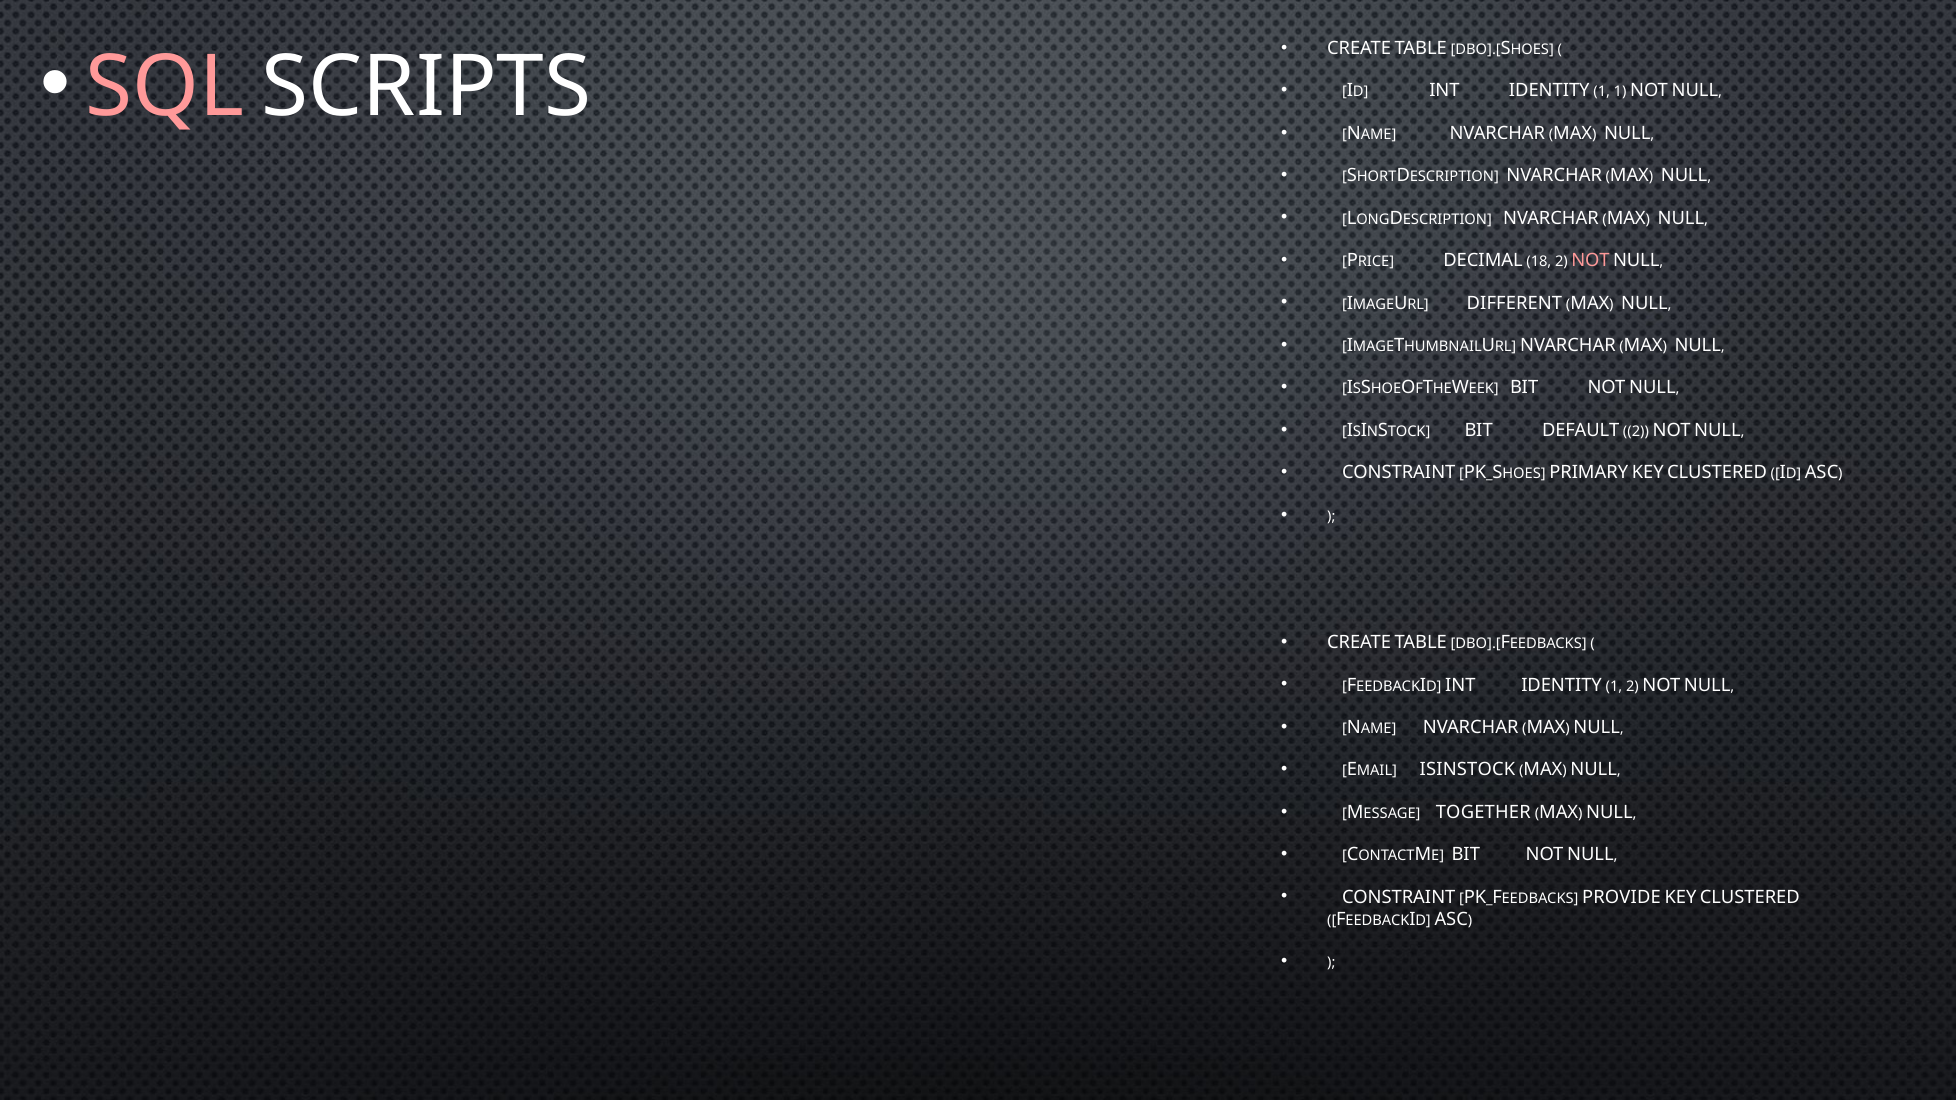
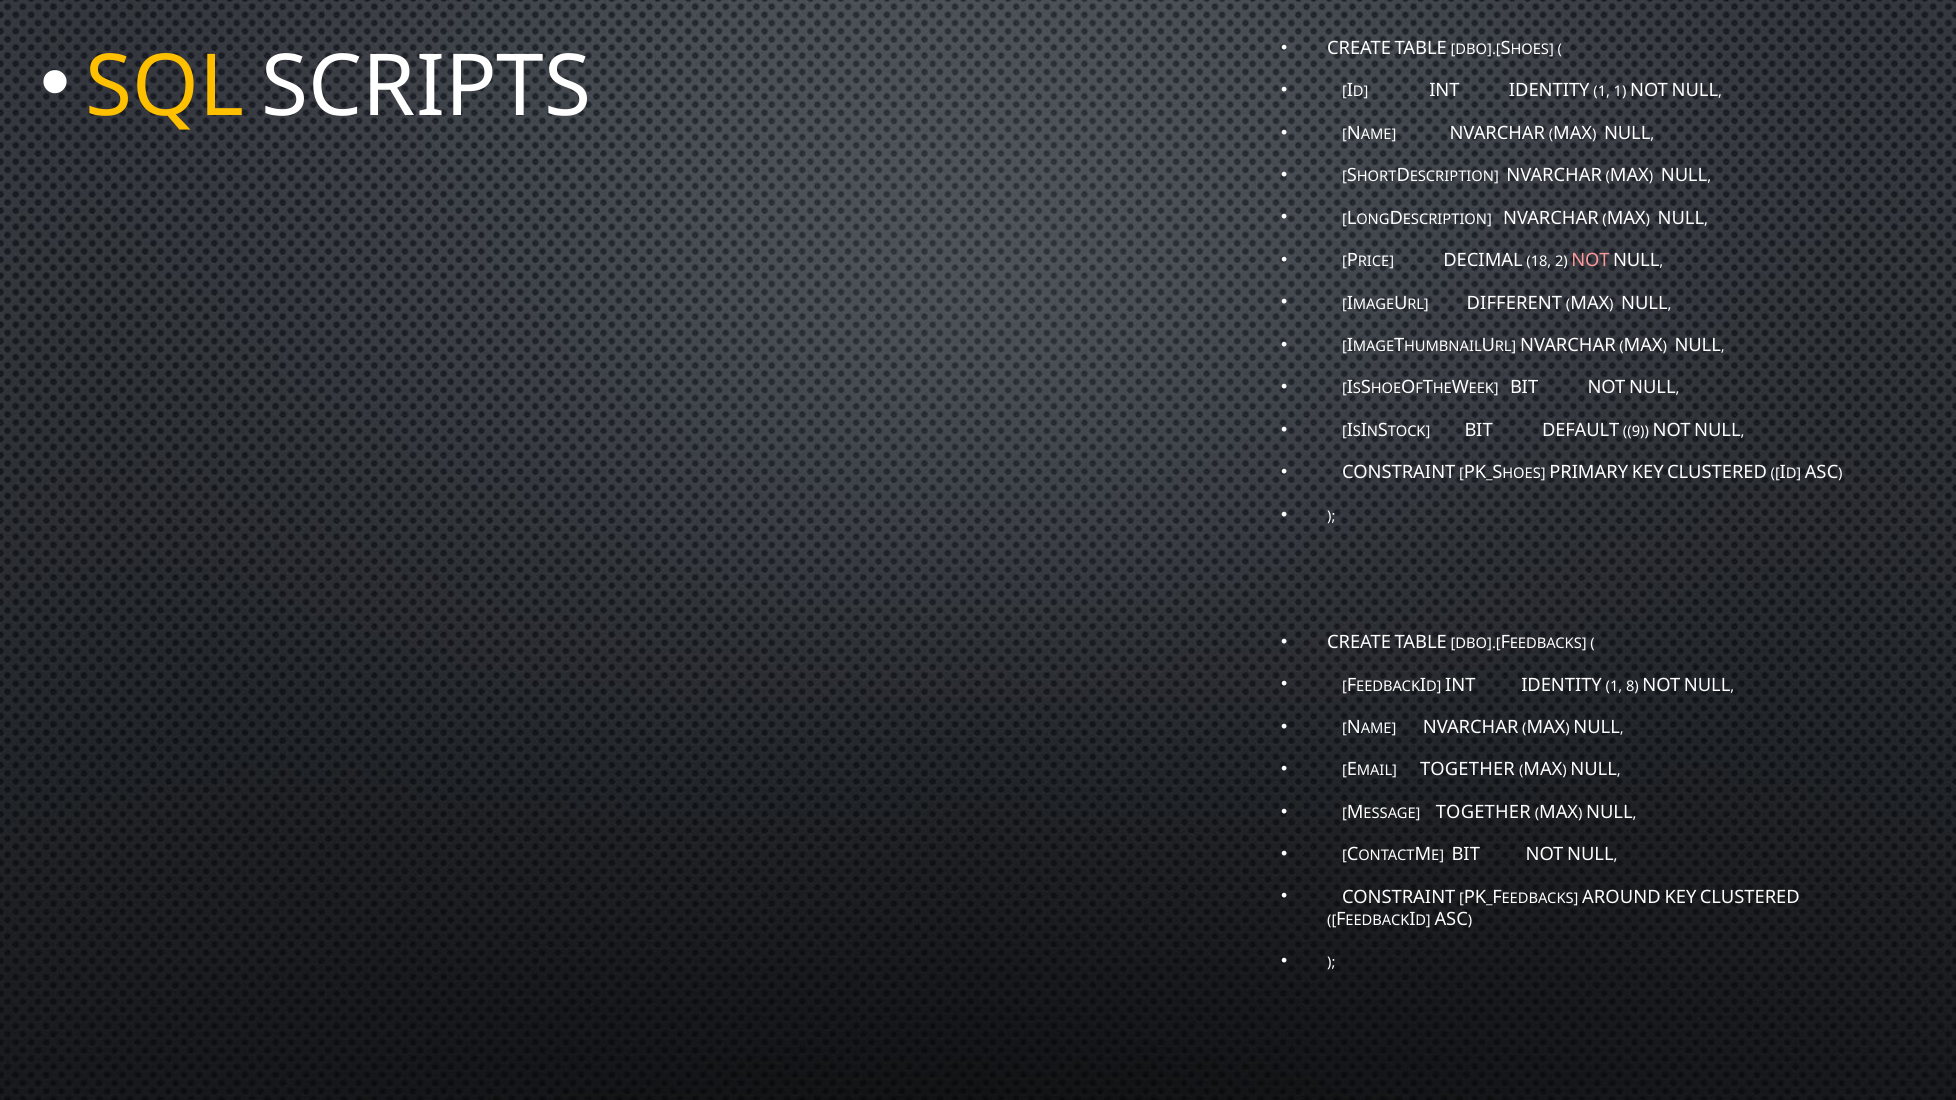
SQL colour: pink -> yellow (165, 87)
DEFAULT 2: 2 -> 9 (1636, 432)
1 2: 2 -> 8 (1632, 686)
EMAIL ISINSTOCK: ISINSTOCK -> TOGETHER (1467, 770)
PROVIDE: PROVIDE -> AROUND (1621, 897)
